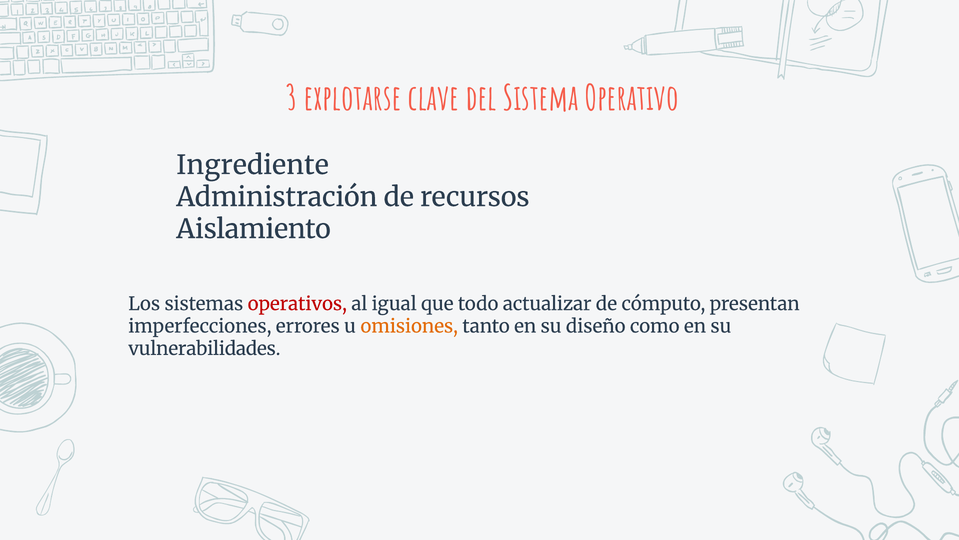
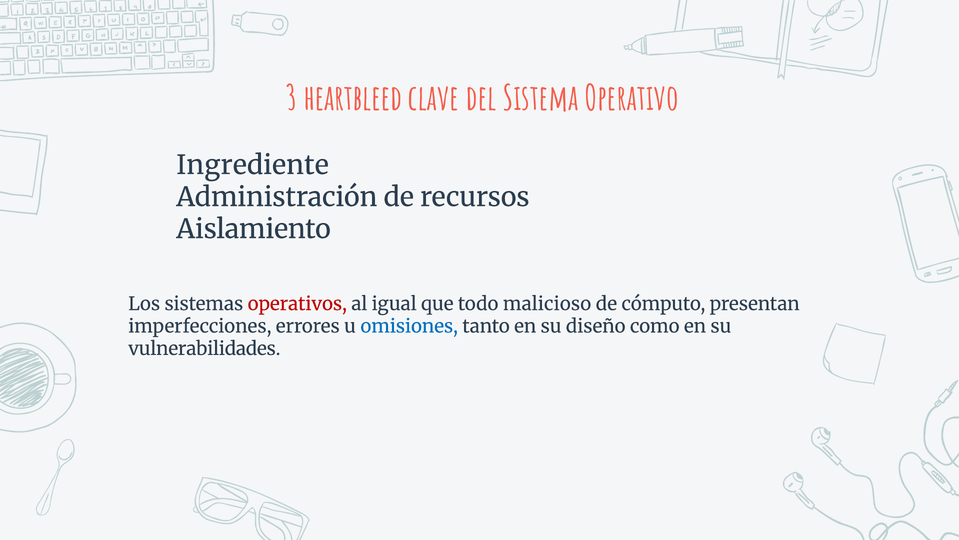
explotarse: explotarse -> heartbleed (353, 99)
actualizar: actualizar -> malicioso (547, 304)
omisiones colour: orange -> blue (409, 326)
